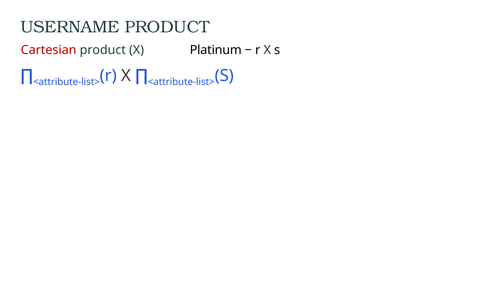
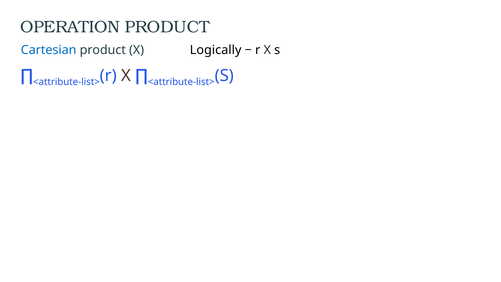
USERNAME: USERNAME -> OPERATION (70, 27)
Cartesian colour: red -> blue (49, 50)
Platinum: Platinum -> Logically (216, 50)
